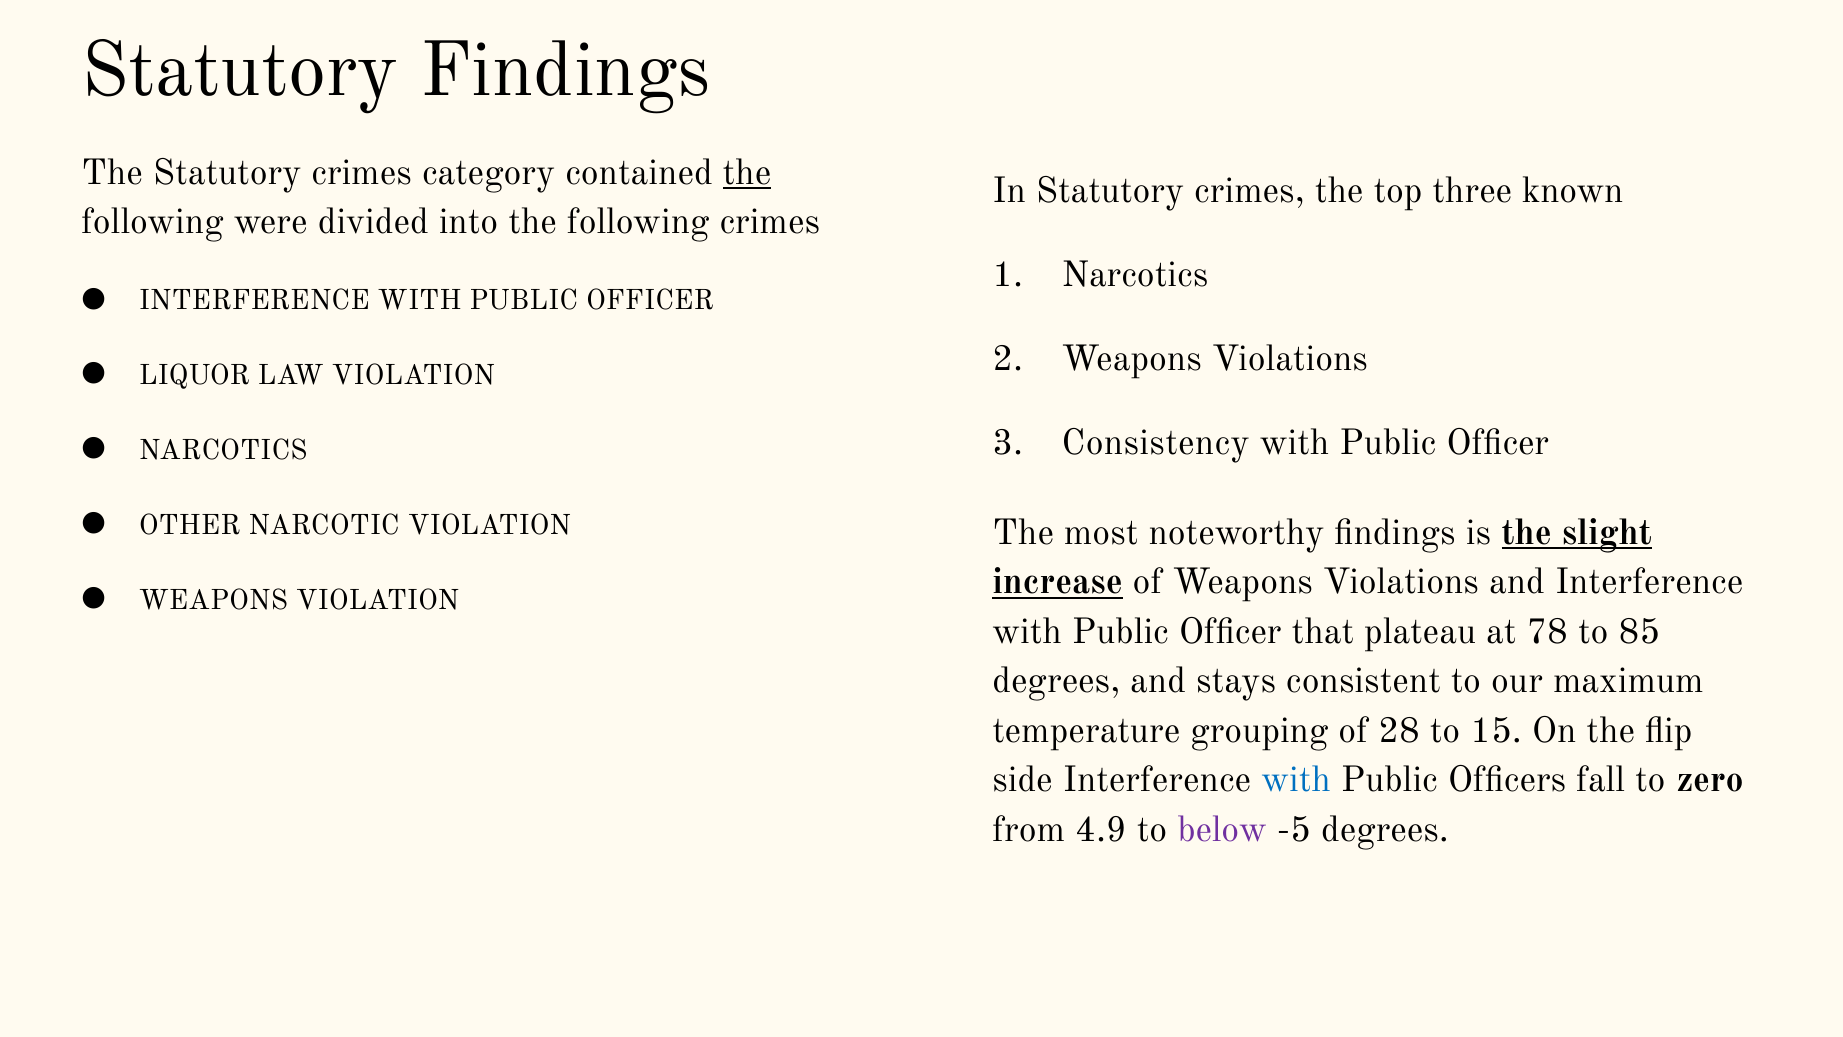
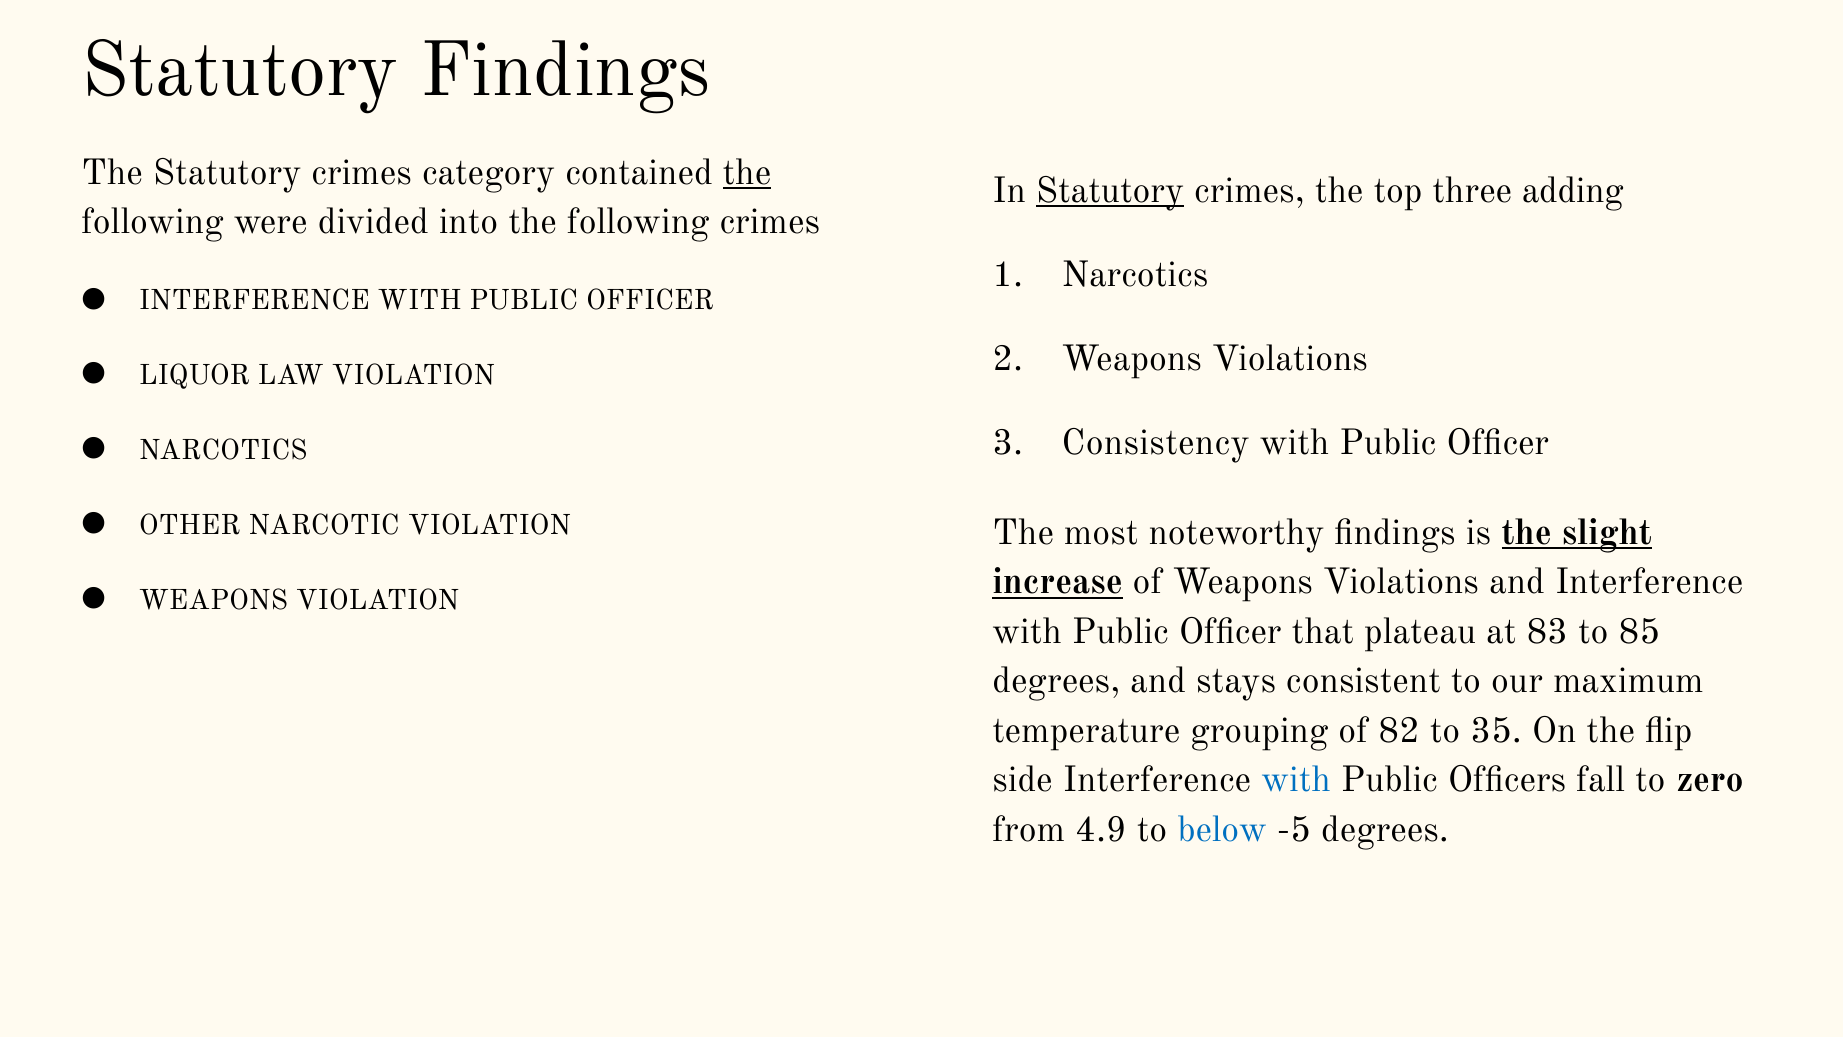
Statutory underline: none -> present (1110, 190)
known: known -> adding (1573, 190)
78: 78 -> 83 (1547, 631)
28: 28 -> 82 (1399, 730)
15: 15 -> 35 (1496, 730)
below colour: purple -> blue (1222, 829)
